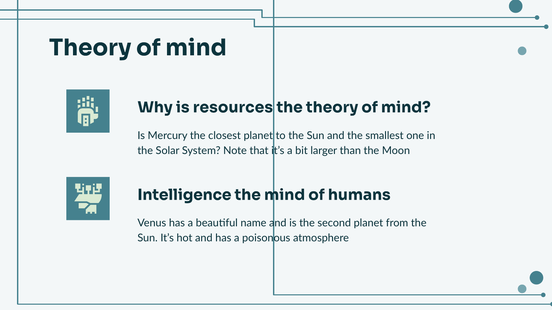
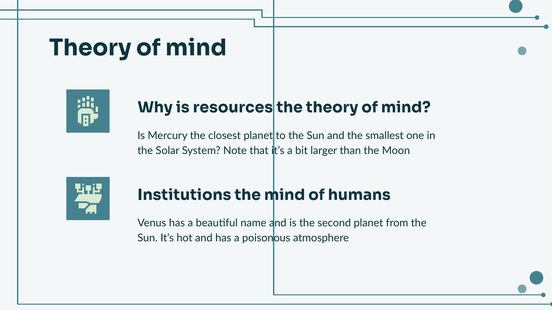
Intelligence: Intelligence -> Institutions (184, 195)
